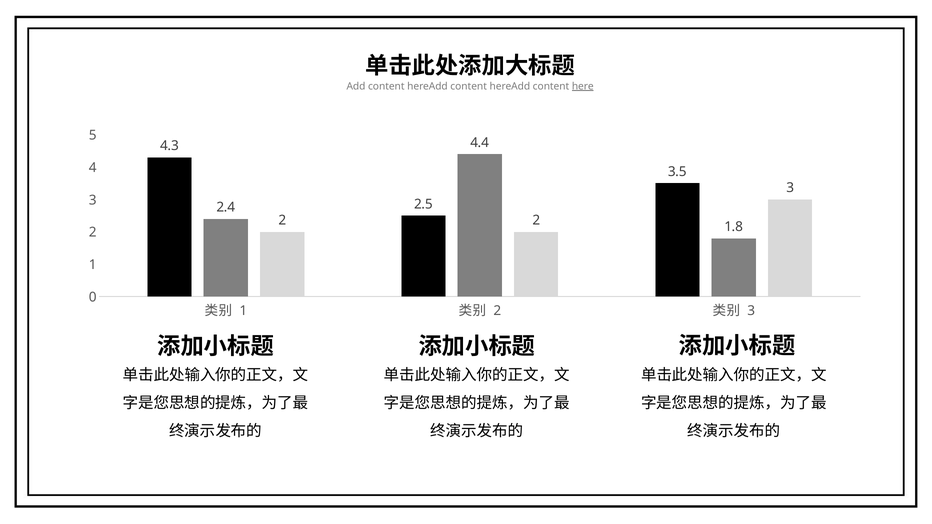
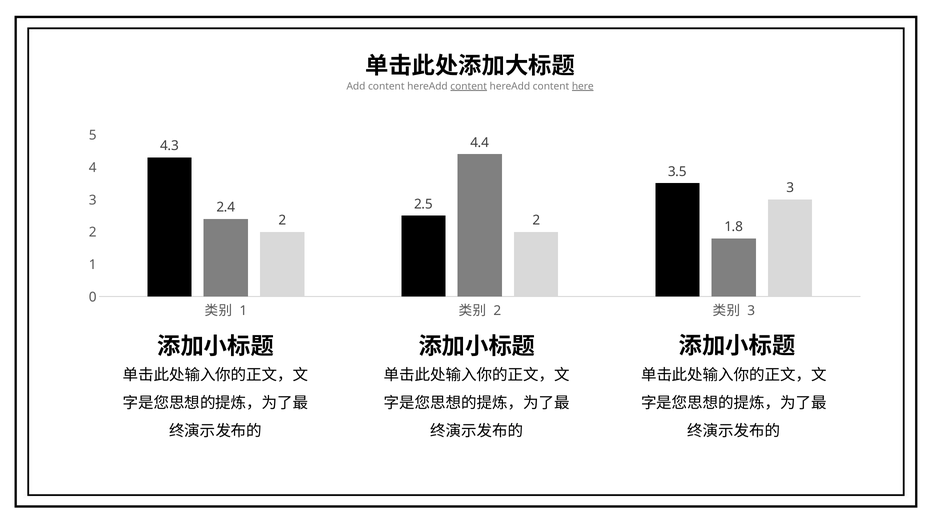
content underline: none -> present (469, 86)
